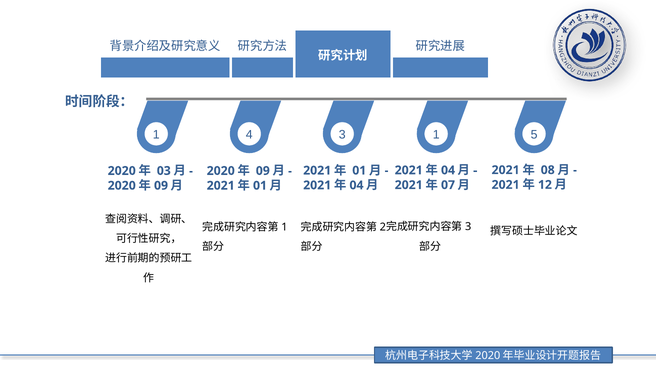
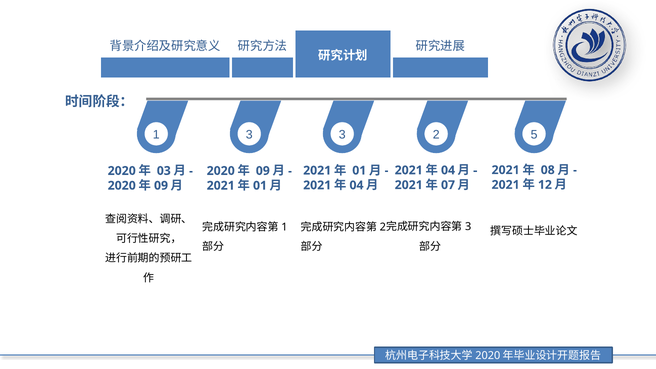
1 4: 4 -> 3 (249, 135)
3 1: 1 -> 2 (436, 135)
